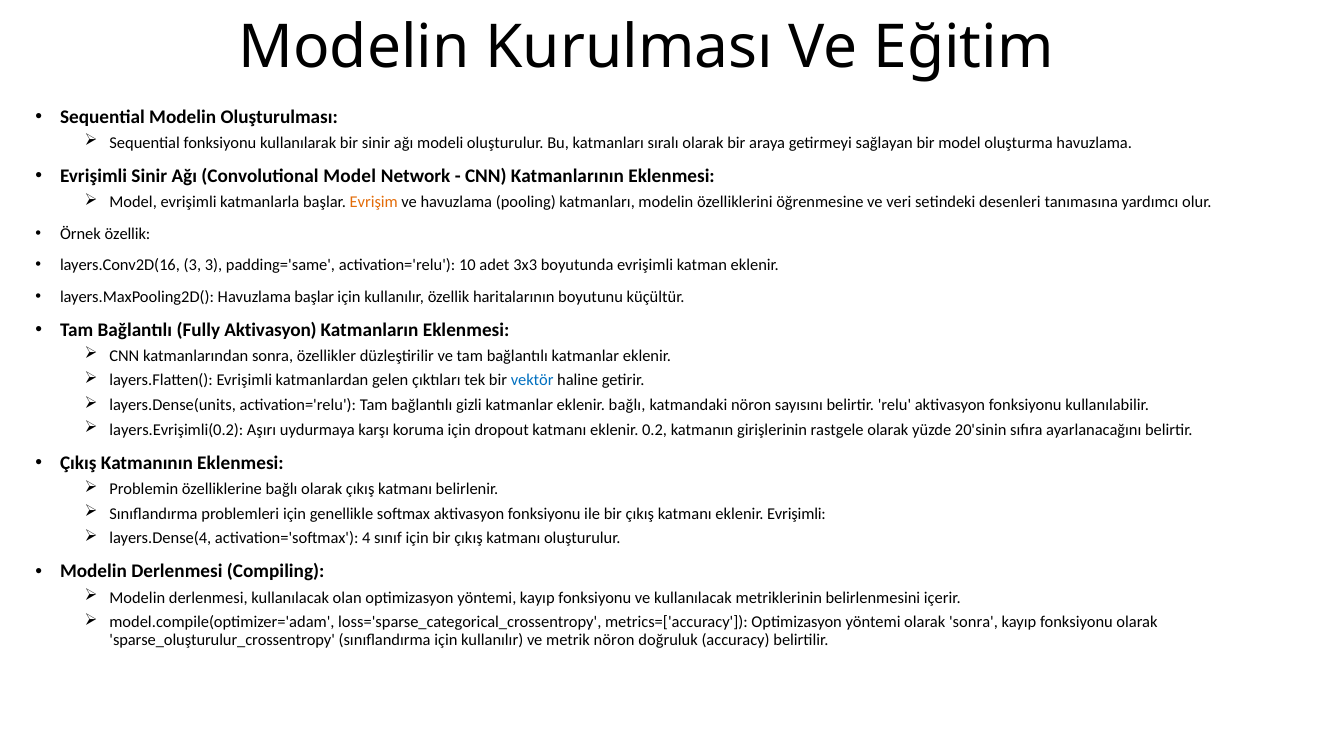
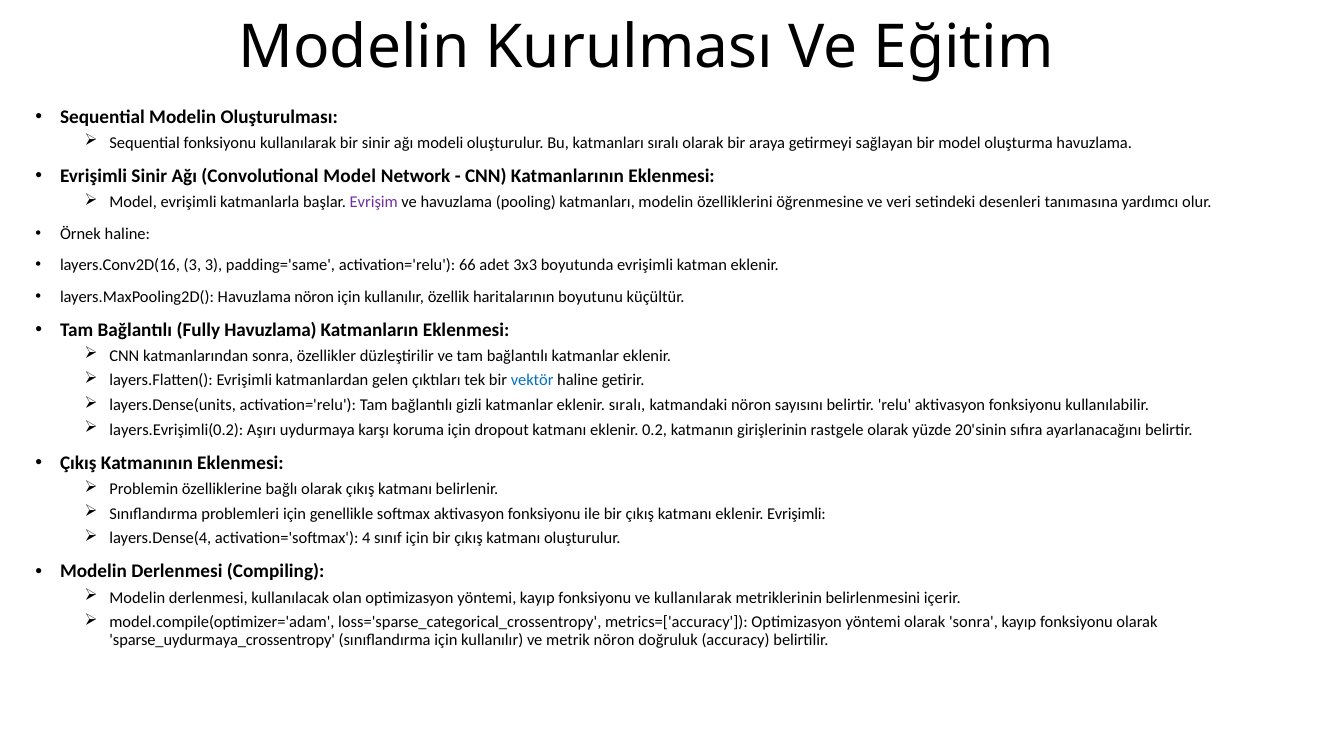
Evrişim colour: orange -> purple (374, 202)
Örnek özellik: özellik -> haline (127, 234)
10: 10 -> 66 (467, 265)
Havuzlama başlar: başlar -> nöron (314, 297)
Fully Aktivasyon: Aktivasyon -> Havuzlama (271, 330)
eklenir bağlı: bağlı -> sıralı (627, 405)
ve kullanılacak: kullanılacak -> kullanılarak (693, 598)
sparse_oluşturulur_crossentropy: sparse_oluşturulur_crossentropy -> sparse_uydurmaya_crossentropy (222, 640)
